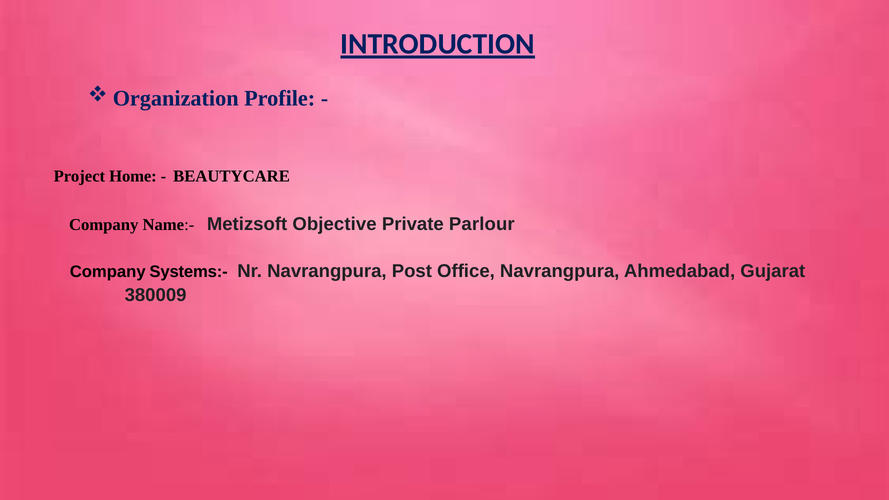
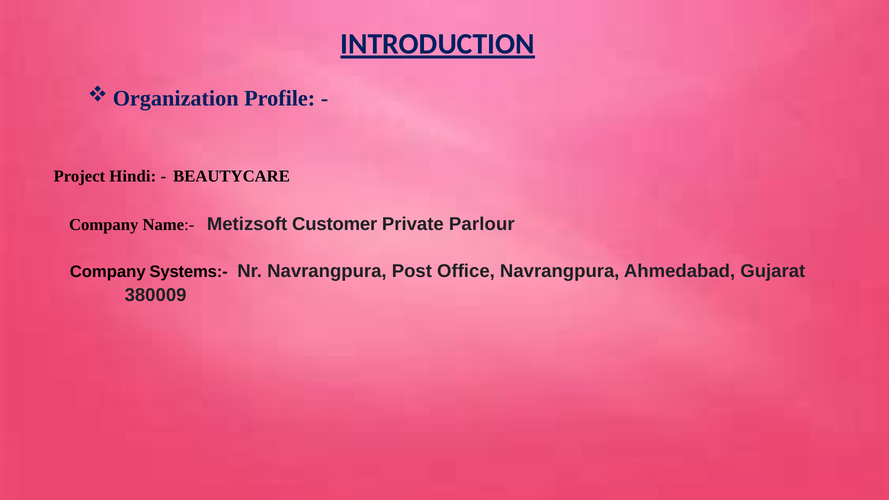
Home: Home -> Hindi (133, 176)
Objective: Objective -> Customer (335, 224)
